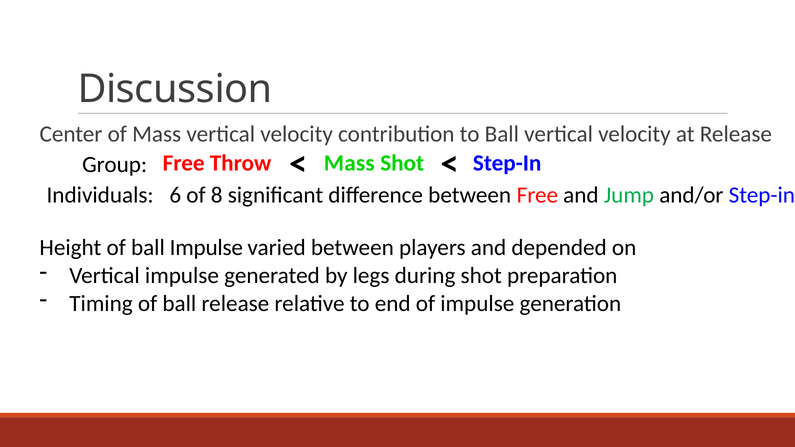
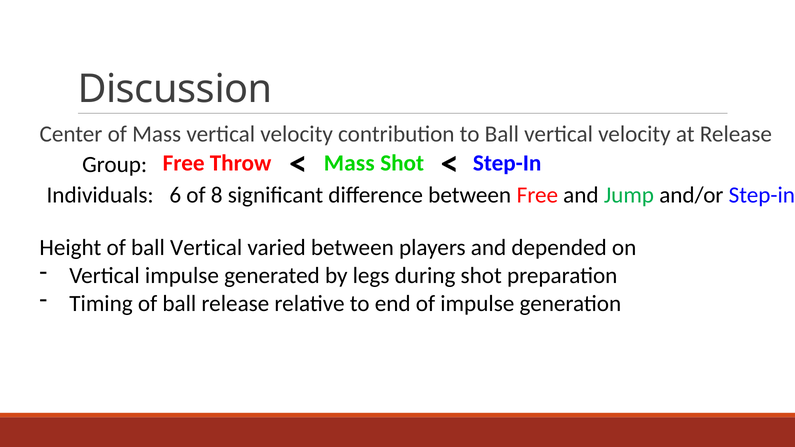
of ball Impulse: Impulse -> Vertical (206, 248)
